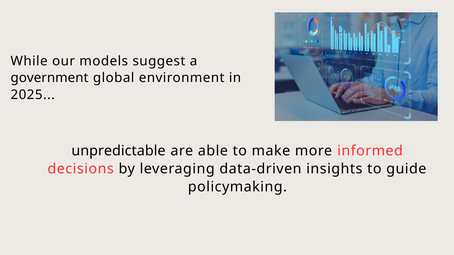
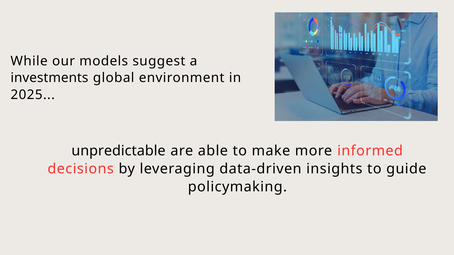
government: government -> investments (49, 78)
